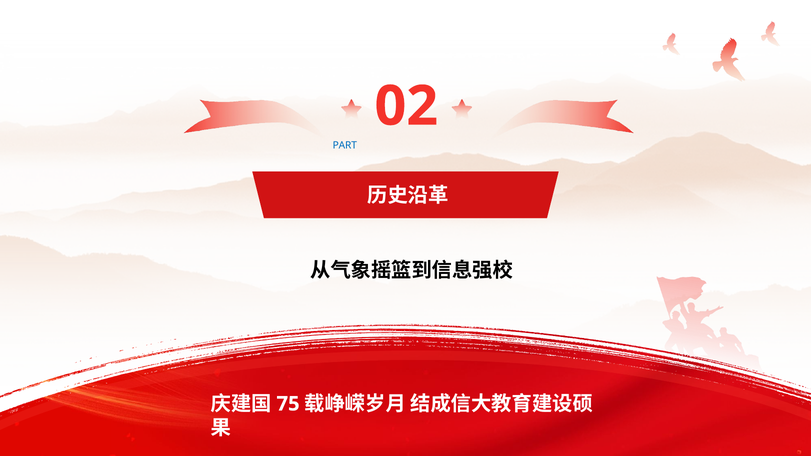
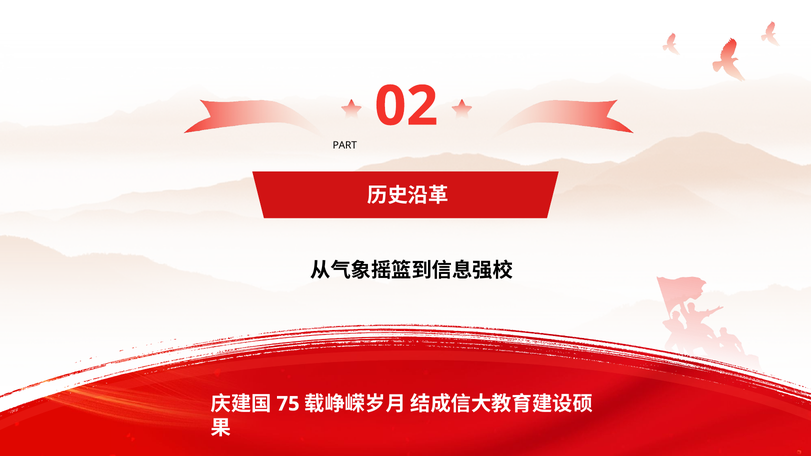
PART colour: blue -> black (345, 145)
